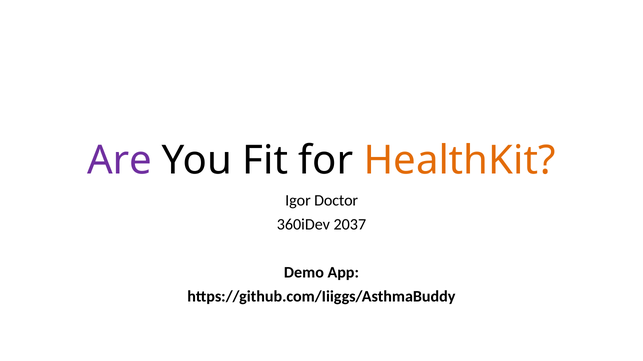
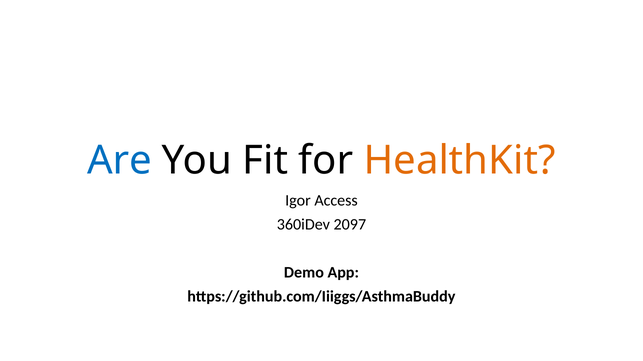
Are colour: purple -> blue (120, 161)
Doctor: Doctor -> Access (336, 201)
2037: 2037 -> 2097 (350, 225)
